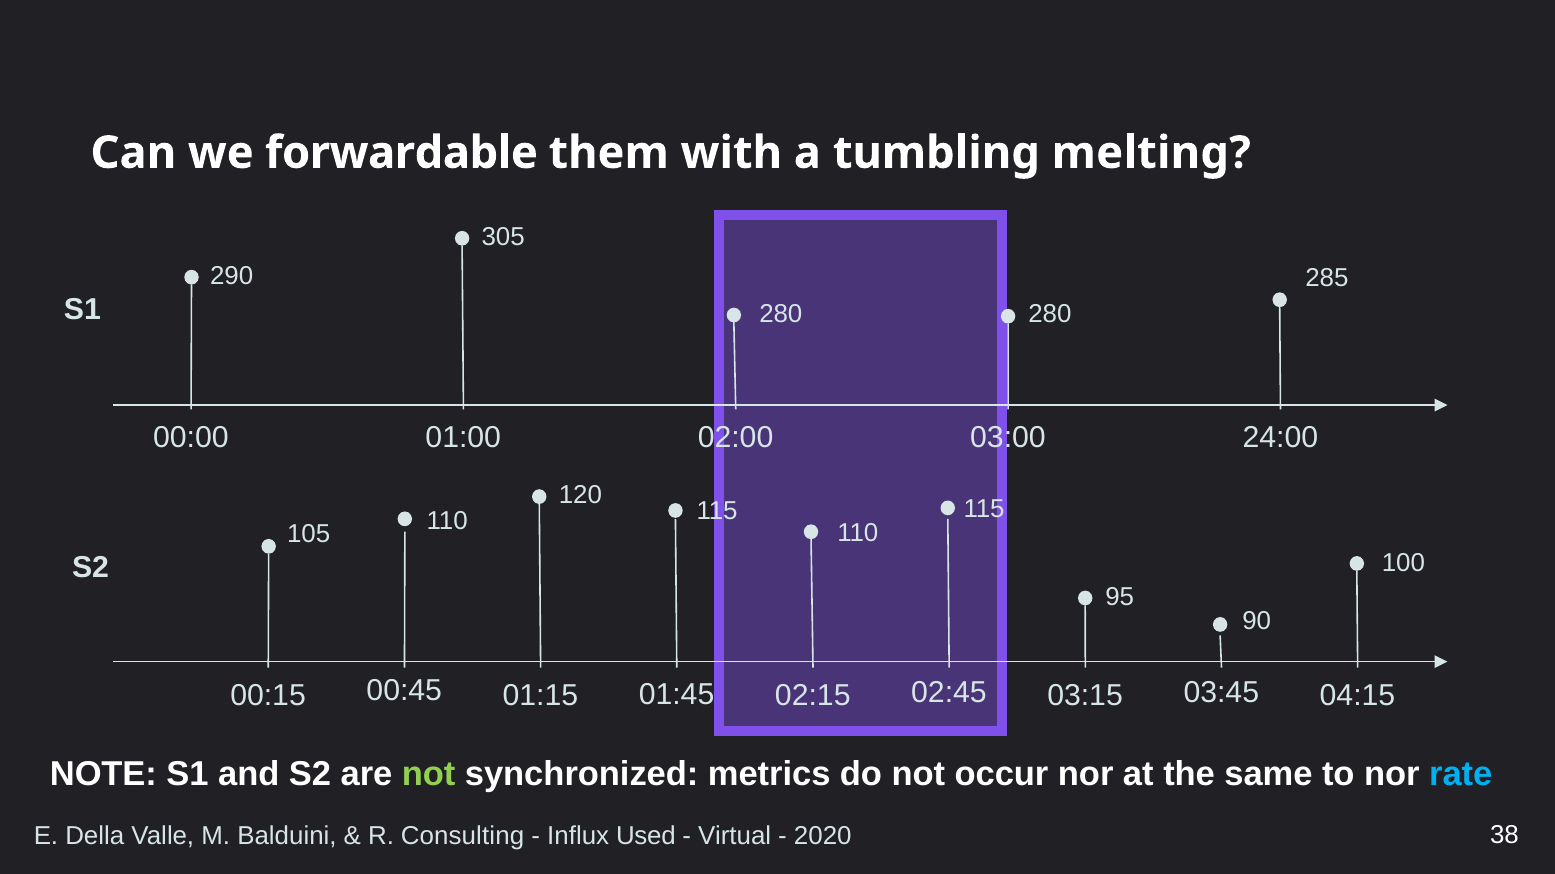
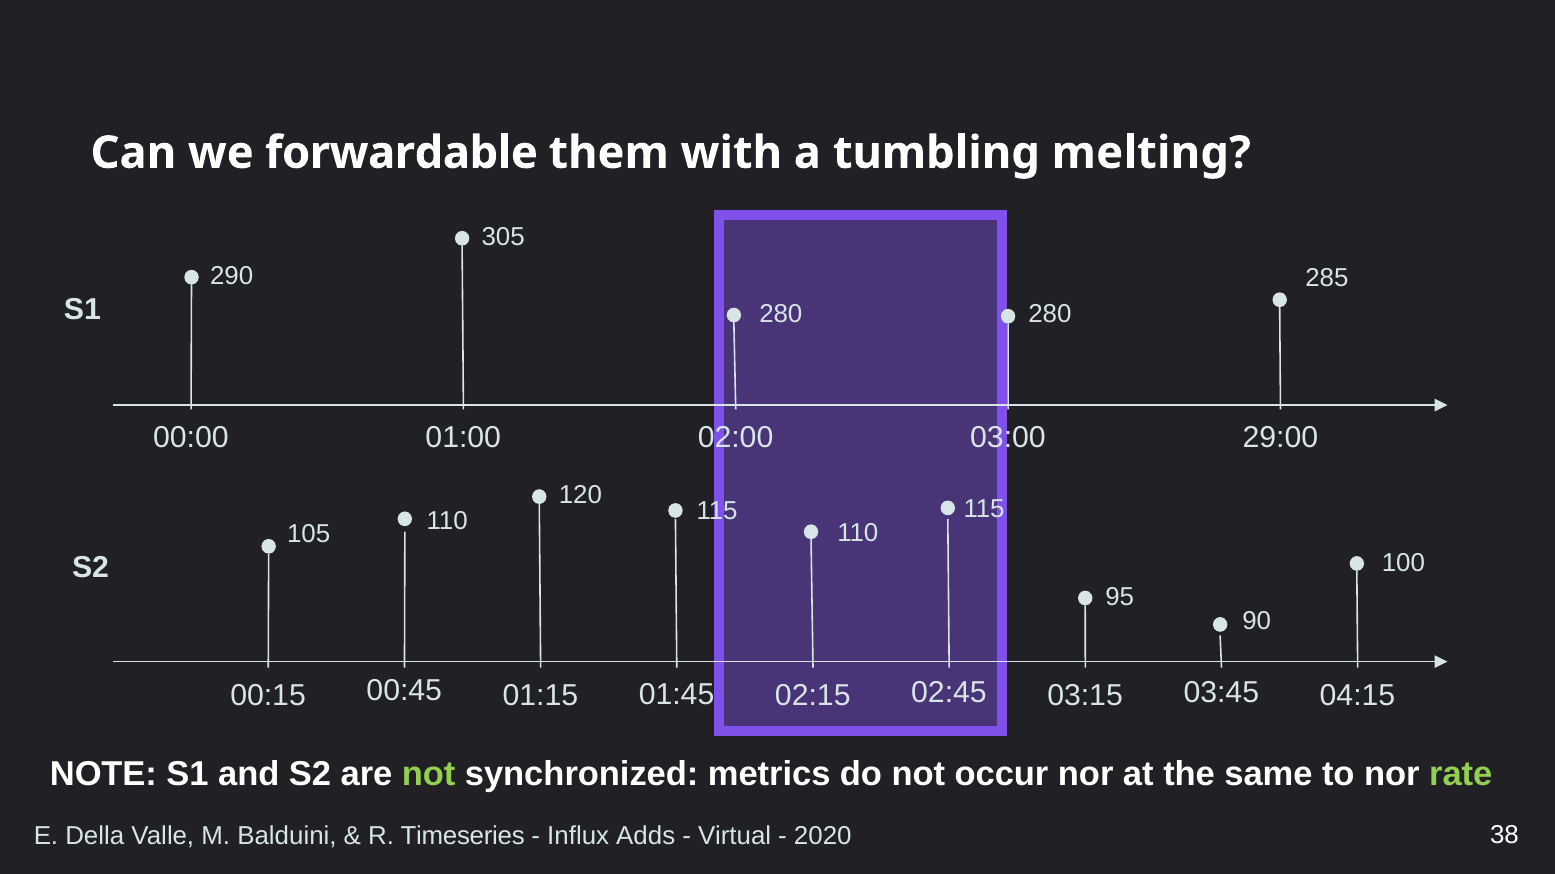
24:00: 24:00 -> 29:00 (1280, 438)
rate colour: light blue -> light green (1461, 775)
Consulting: Consulting -> Timeseries (463, 836)
Used: Used -> Adds (646, 836)
